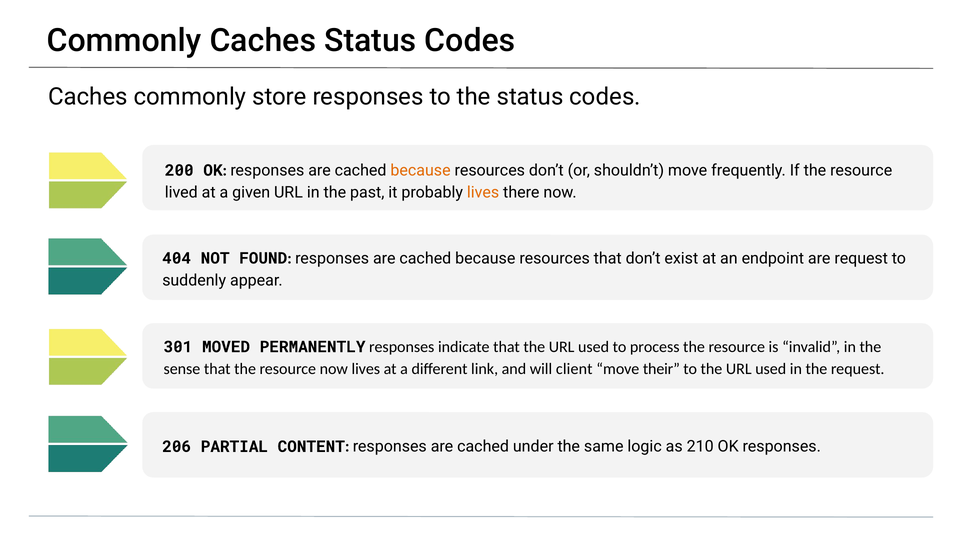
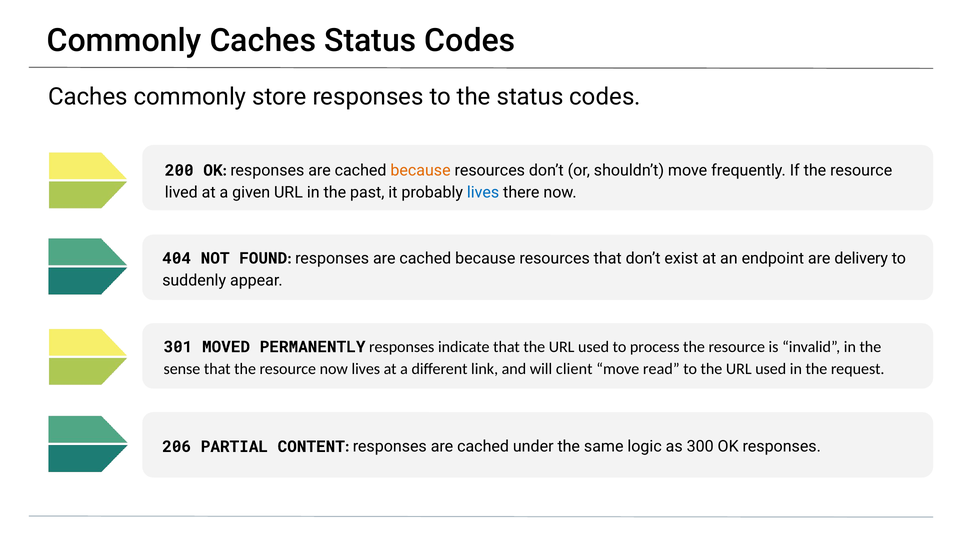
lives colour: orange -> blue (483, 193)
are request: request -> delivery (861, 258)
their: their -> read (661, 369)
210: 210 -> 300 (700, 447)
